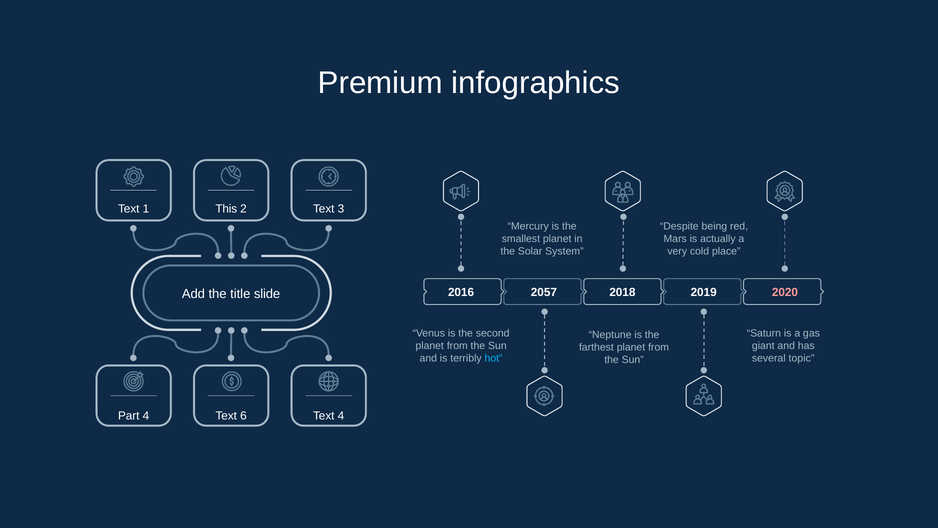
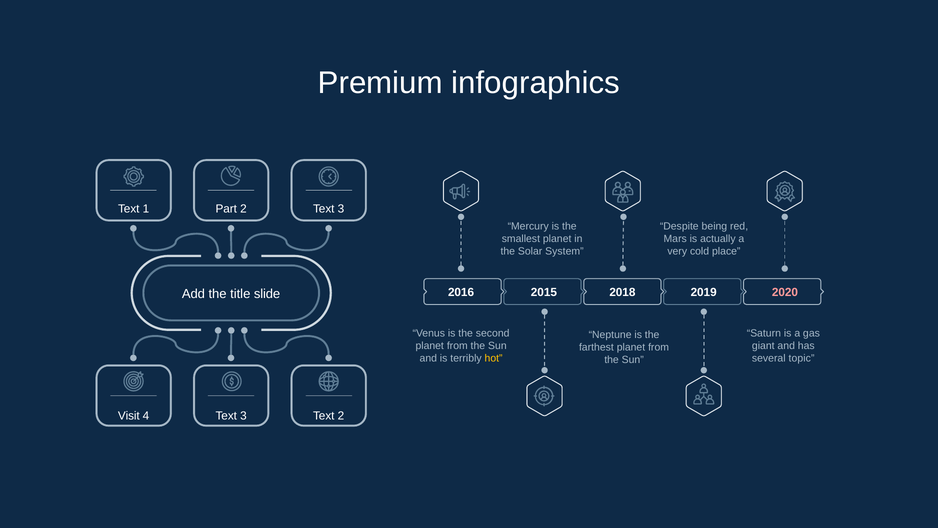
This: This -> Part (226, 209)
2057: 2057 -> 2015 (544, 292)
hot colour: light blue -> yellow (494, 358)
Part: Part -> Visit (129, 415)
4 Text 6: 6 -> 3 (244, 415)
Text 4: 4 -> 2 (341, 415)
